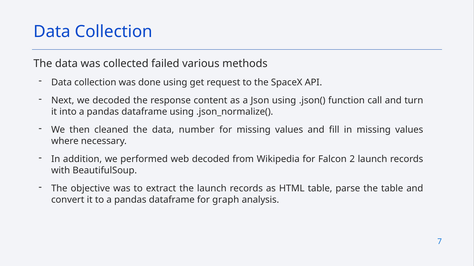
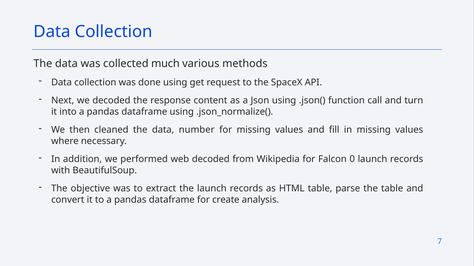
failed: failed -> much (165, 64)
2: 2 -> 0 (352, 160)
graph: graph -> create (226, 200)
